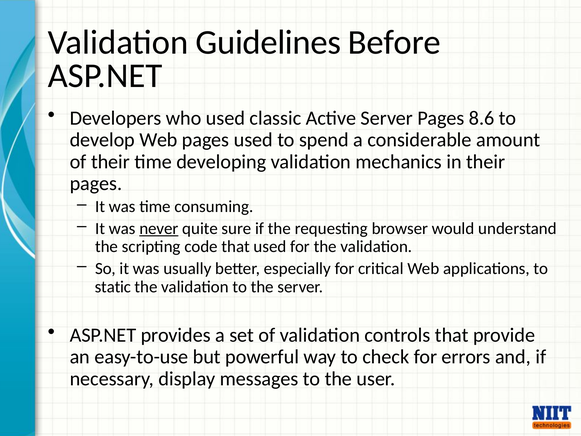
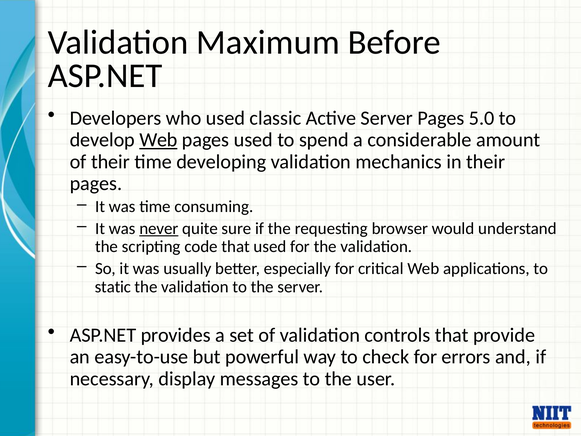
Guidelines: Guidelines -> Maximum (268, 42)
8.6: 8.6 -> 5.0 (482, 118)
Web underline: none -> present (158, 140)
